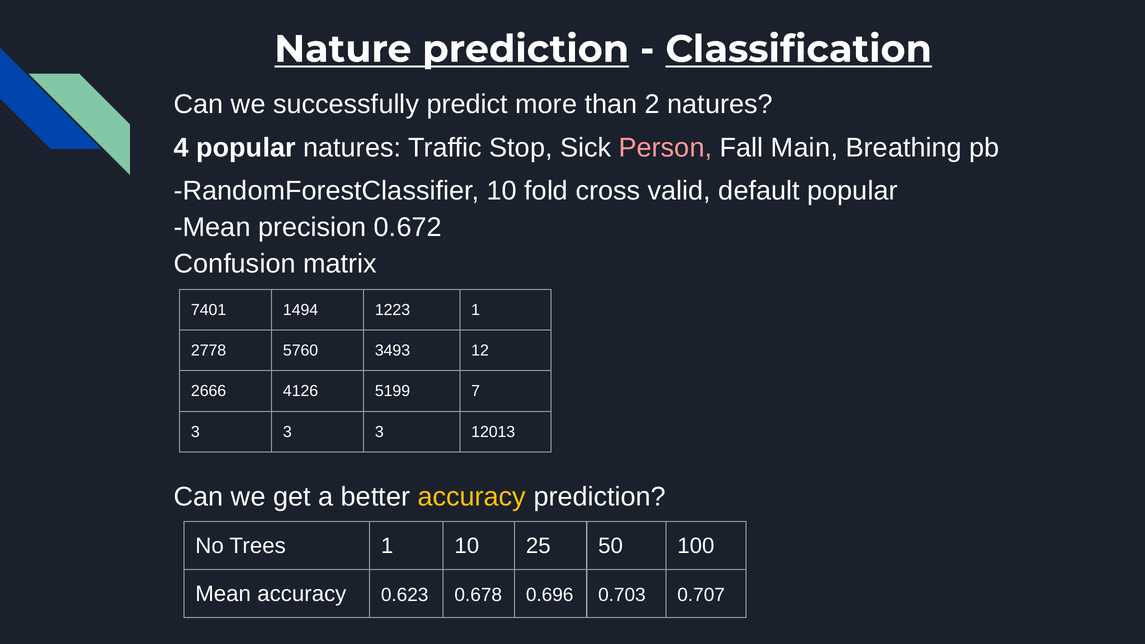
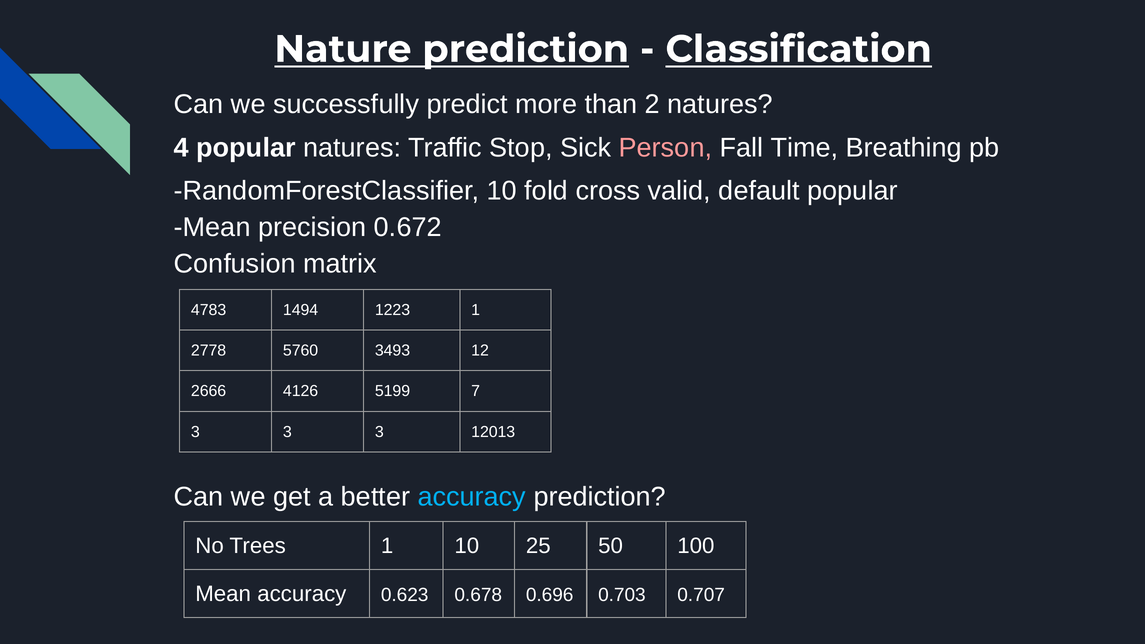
Main: Main -> Time (805, 148)
7401: 7401 -> 4783 (209, 310)
accuracy colour: yellow -> light blue (472, 497)
